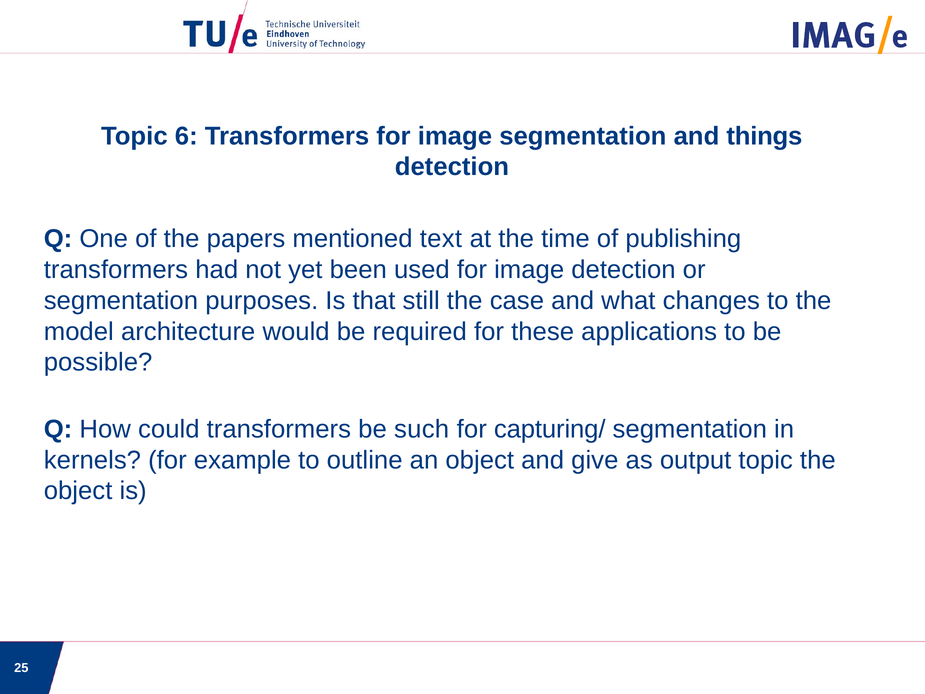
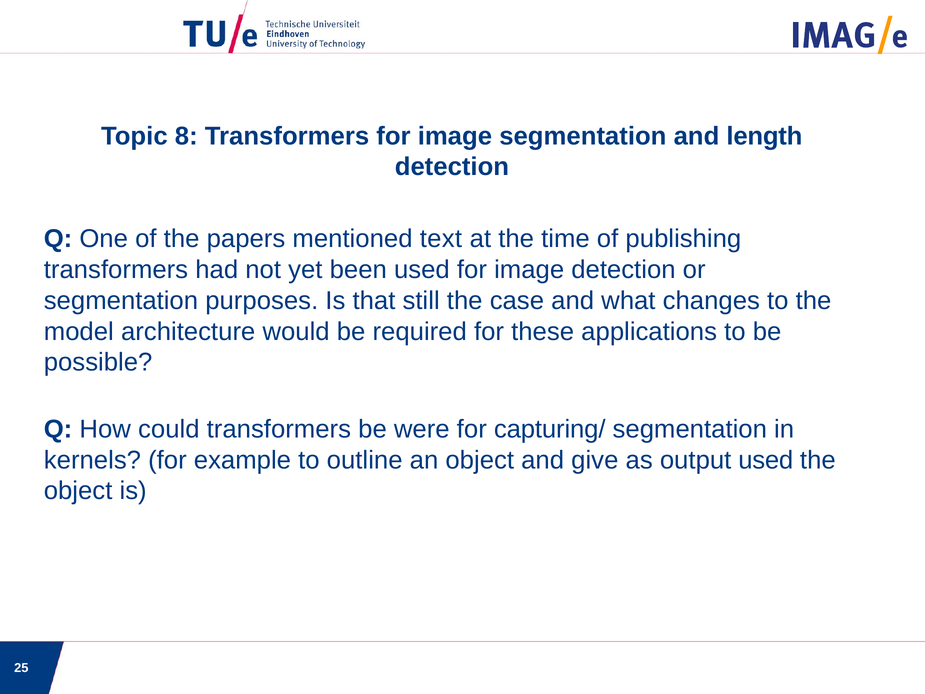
6: 6 -> 8 (186, 136)
things: things -> length (764, 136)
such: such -> were (422, 429)
output topic: topic -> used (766, 460)
